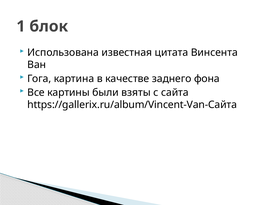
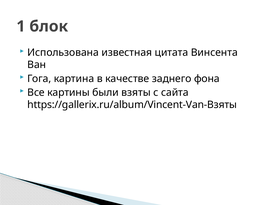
https://gallerix.ru/album/Vincent-Van-Сайта: https://gallerix.ru/album/Vincent-Van-Сайта -> https://gallerix.ru/album/Vincent-Van-Взяты (132, 105)
